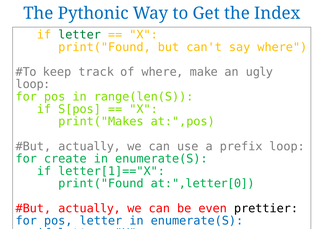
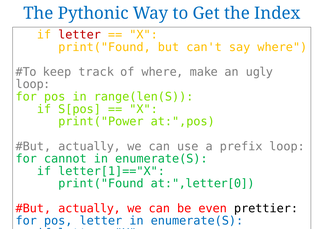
letter colour: green -> red (80, 35)
print("Makes: print("Makes -> print("Power (101, 121)
create: create -> cannot (65, 158)
